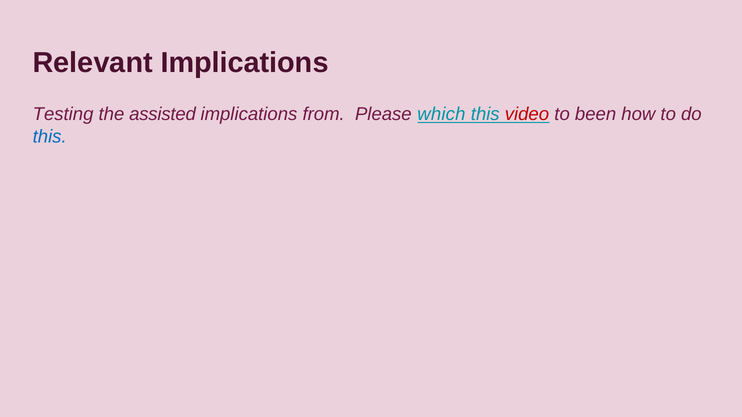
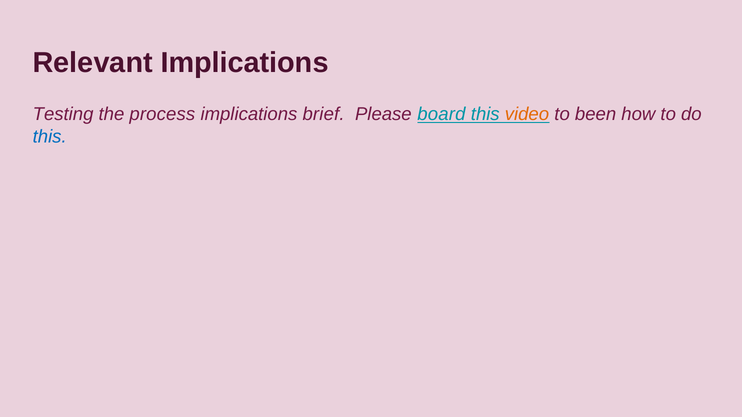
assisted: assisted -> process (162, 114)
from: from -> brief (324, 114)
which: which -> board (441, 114)
video colour: red -> orange (527, 114)
